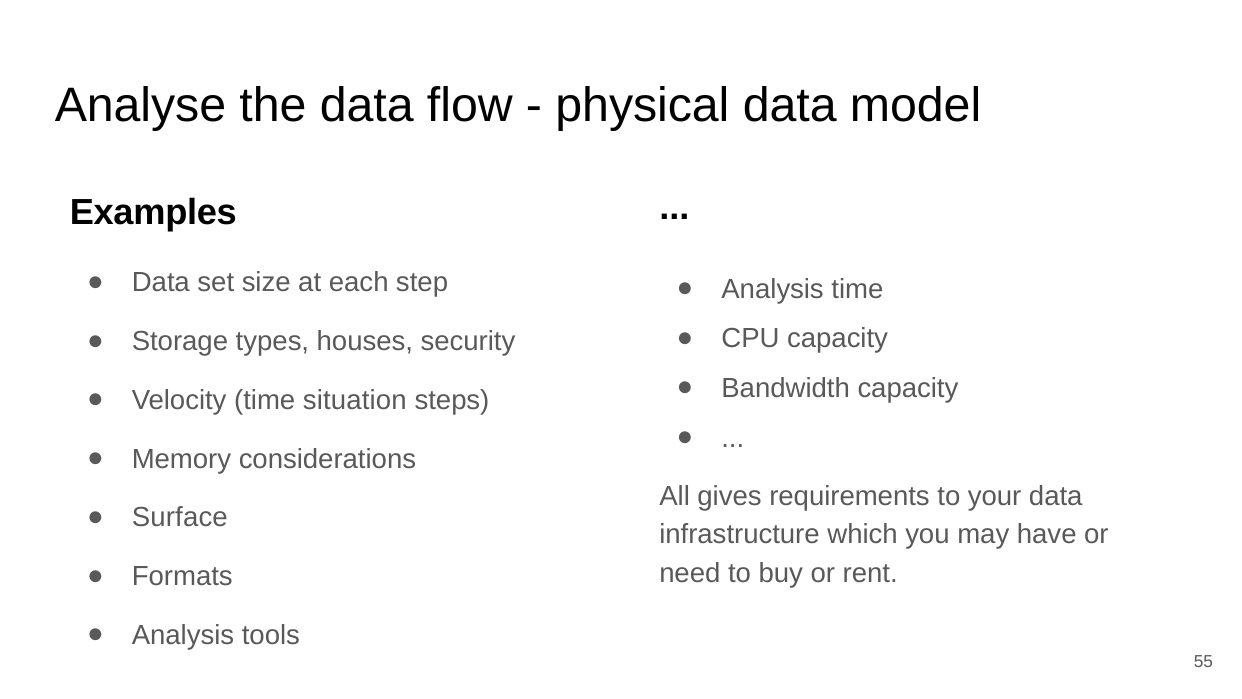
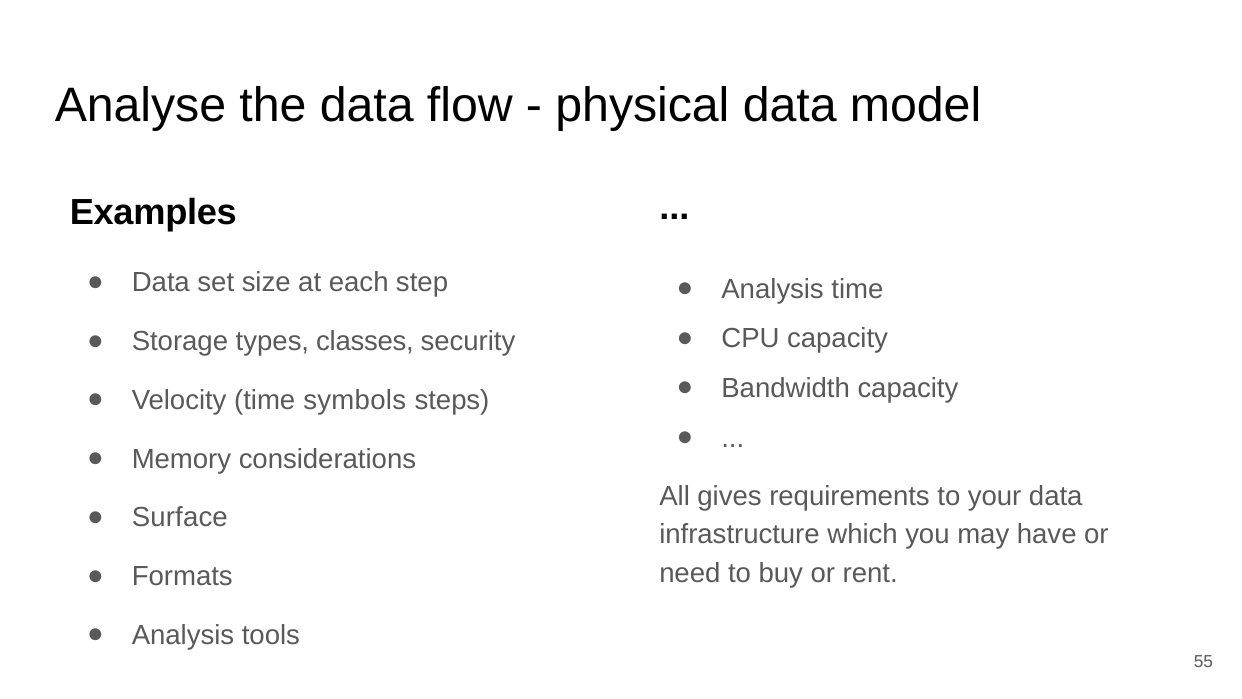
houses: houses -> classes (365, 341)
situation: situation -> symbols (355, 400)
